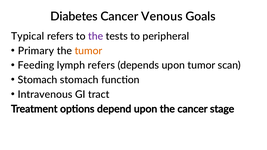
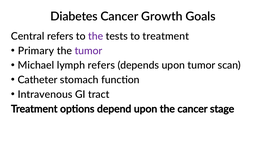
Venous: Venous -> Growth (162, 17)
Typical: Typical -> Central (28, 36)
to peripheral: peripheral -> treatment (166, 36)
tumor colour: orange -> purple (89, 51)
Feeding: Feeding -> Michael (36, 65)
Stomach: Stomach -> Catheter (38, 80)
